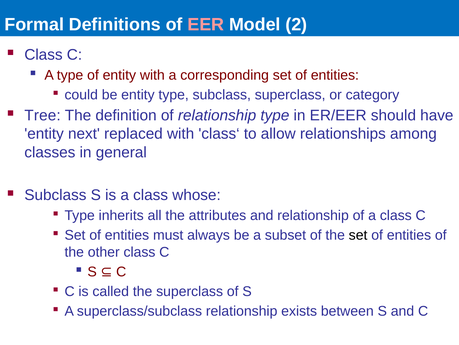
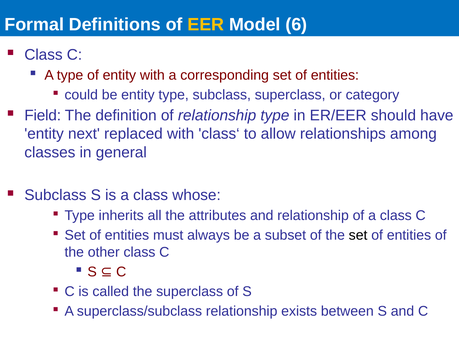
EER colour: pink -> yellow (206, 24)
2: 2 -> 6 (296, 24)
Tree: Tree -> Field (43, 115)
